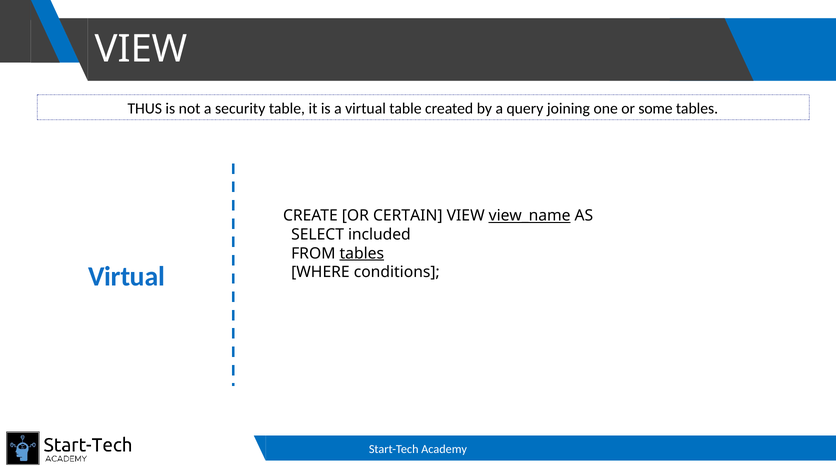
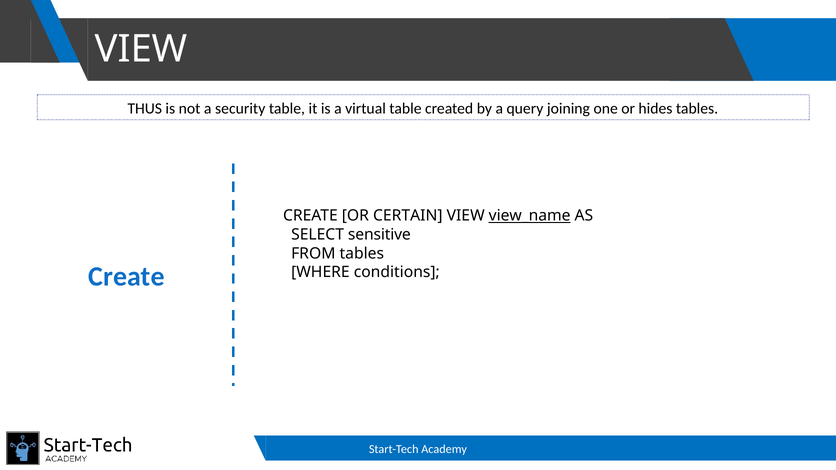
some: some -> hides (655, 109)
included: included -> sensitive (379, 235)
tables underline: present -> none (362, 254)
Virtual: Virtual -> Create (126, 277)
